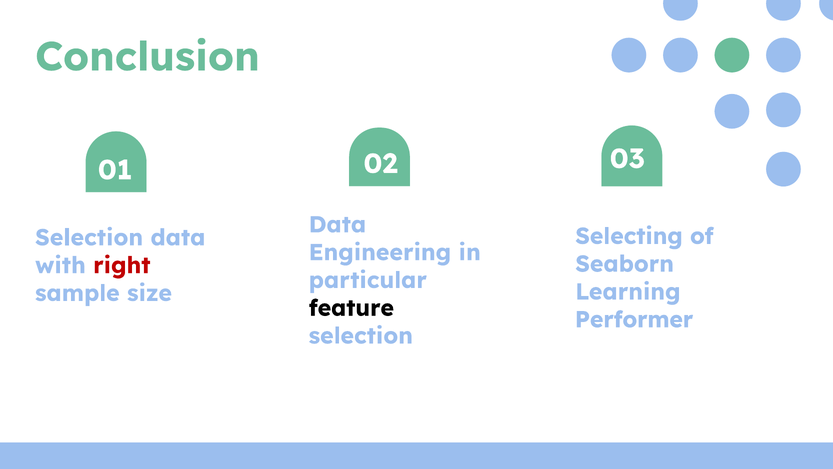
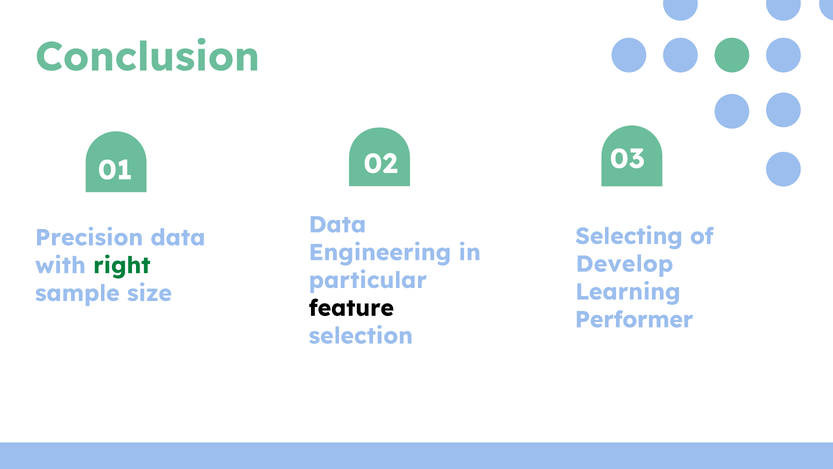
Selection: Selection -> Precision (89, 237)
Seaborn: Seaborn -> Develop (624, 264)
right colour: red -> green (122, 265)
